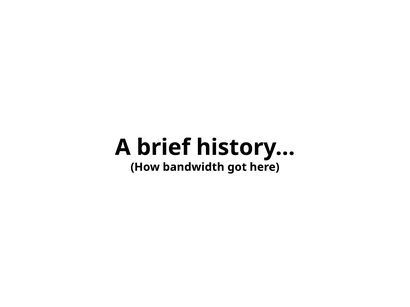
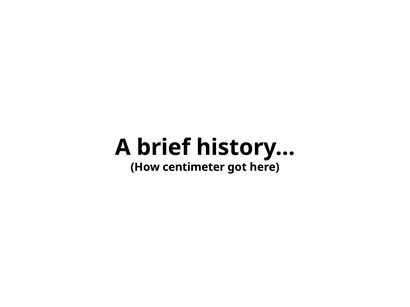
bandwidth: bandwidth -> centimeter (194, 167)
